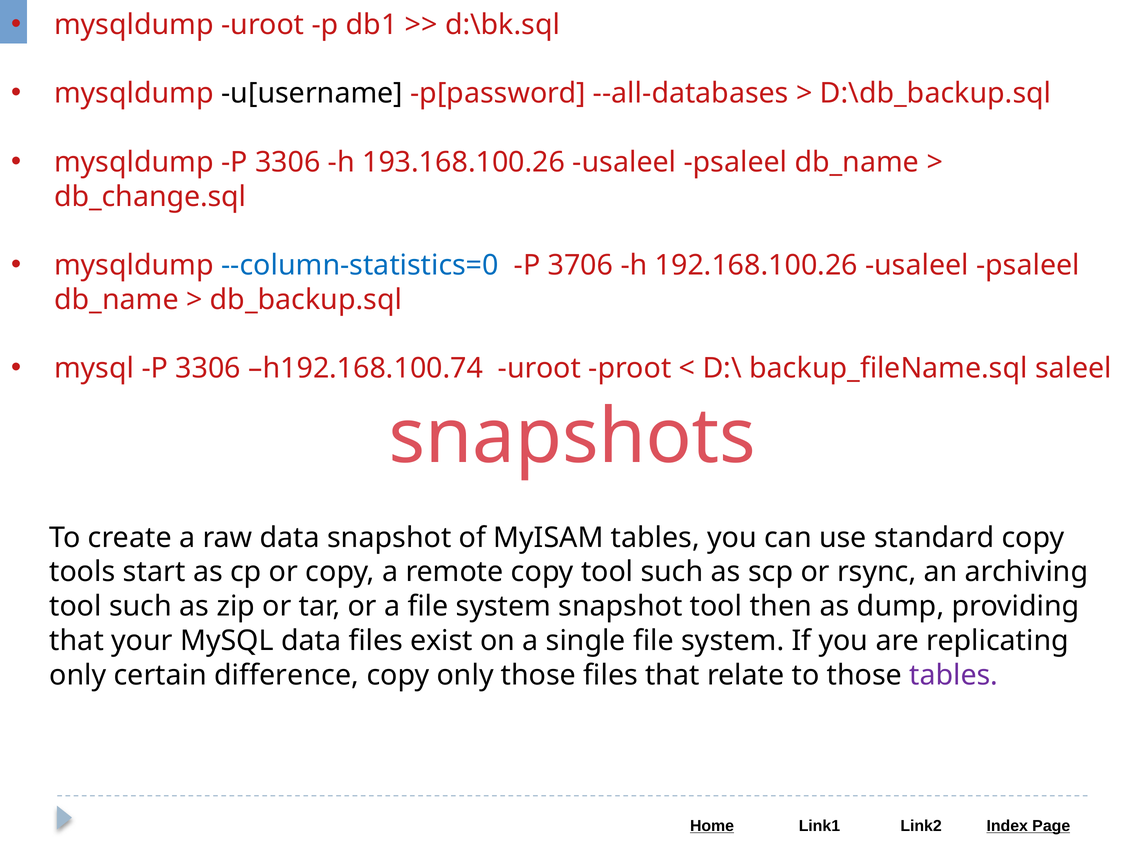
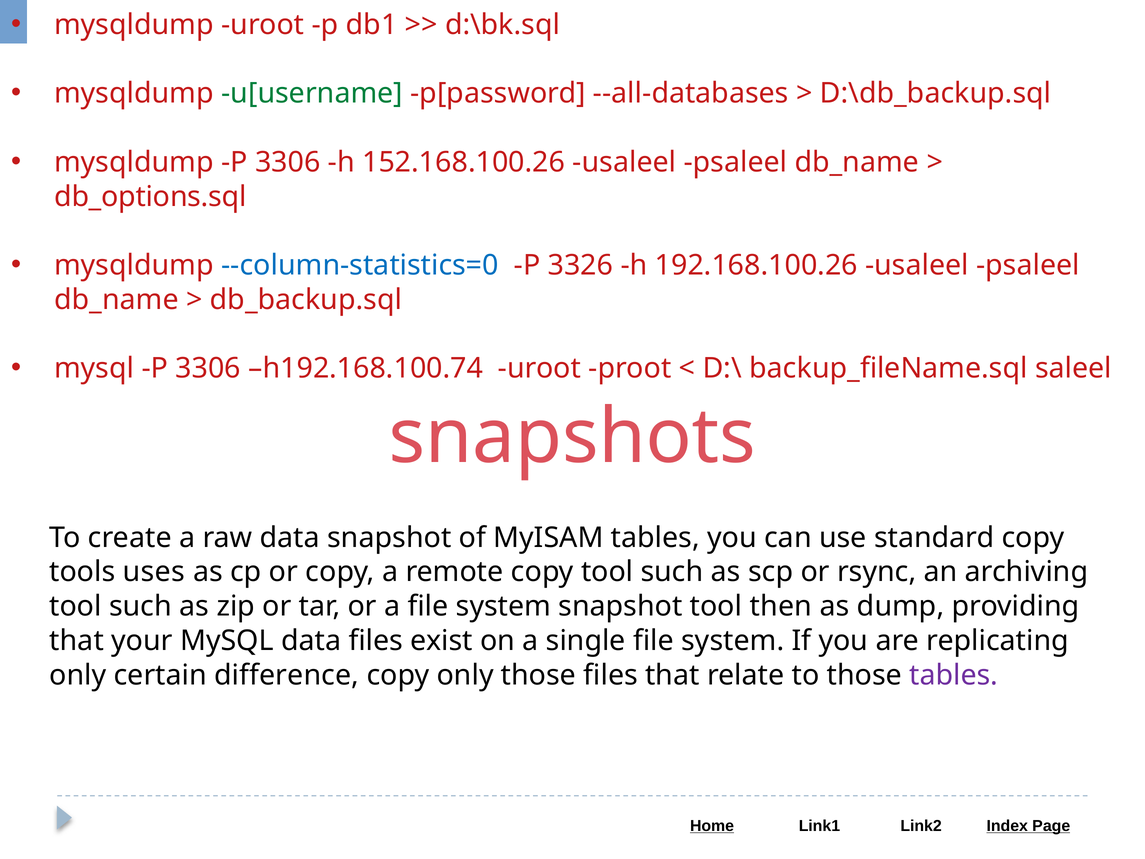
u[username colour: black -> green (312, 93)
193.168.100.26: 193.168.100.26 -> 152.168.100.26 (464, 162)
db_change.sql: db_change.sql -> db_options.sql (150, 197)
3706: 3706 -> 3326 (581, 265)
start: start -> uses (154, 572)
